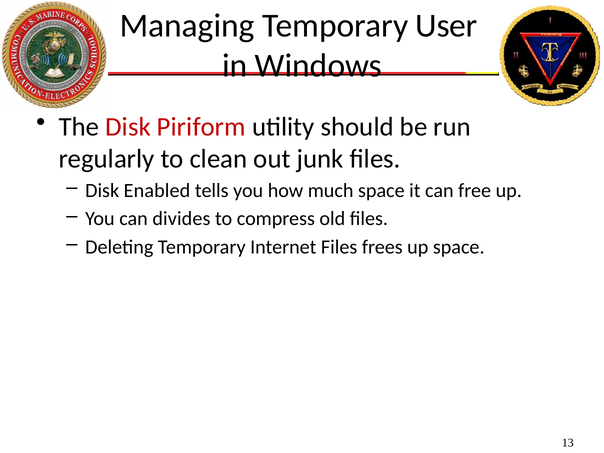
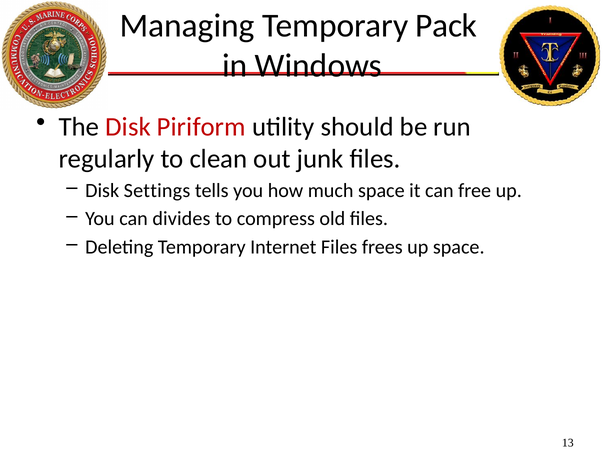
User: User -> Pack (446, 25)
Enabled: Enabled -> Settings (157, 191)
